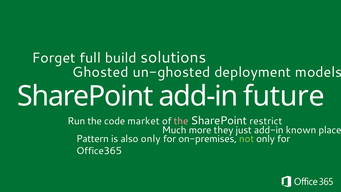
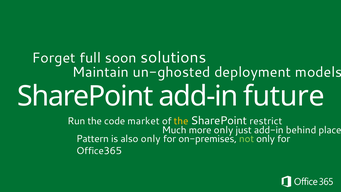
build: build -> soon (121, 58)
Ghosted: Ghosted -> Maintain (100, 72)
the colour: pink -> yellow (181, 121)
more they: they -> only (223, 130)
known: known -> behind (301, 130)
